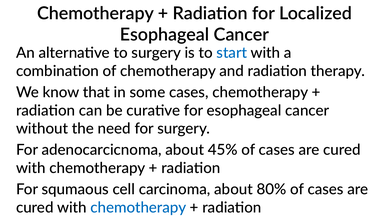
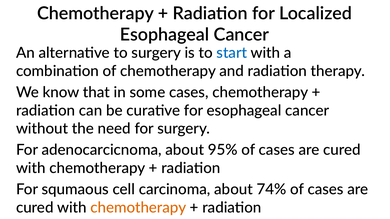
45%: 45% -> 95% (223, 150)
80%: 80% -> 74% (272, 190)
chemotherapy colour: blue -> orange (138, 208)
